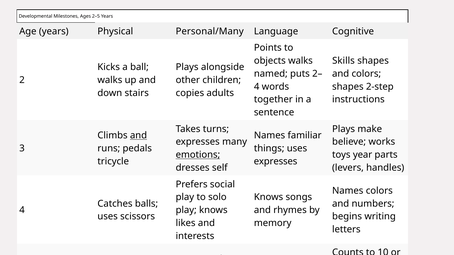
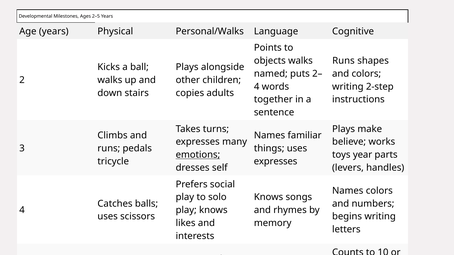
Personal/Many: Personal/Many -> Personal/Walks (210, 31)
Skills: Skills -> Runs (343, 61)
shapes: shapes -> writing (348, 87)
and underline: present -> none (139, 136)
